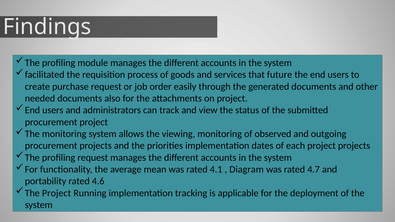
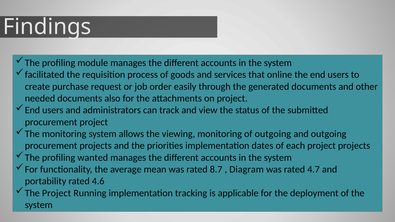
future: future -> online (280, 75)
of observed: observed -> outgoing (273, 134)
profiling request: request -> wanted (93, 158)
4.1: 4.1 -> 8.7 (216, 170)
